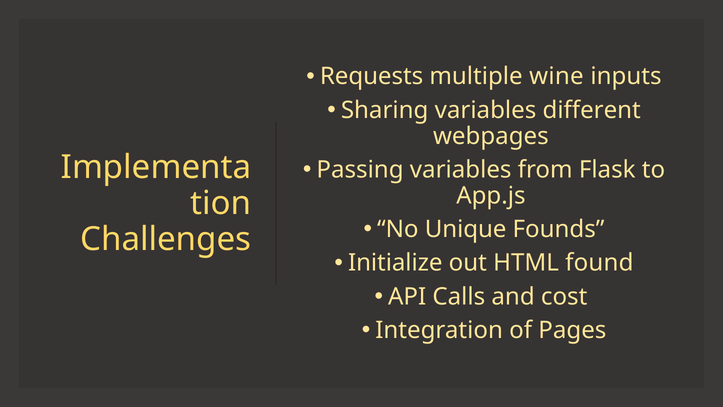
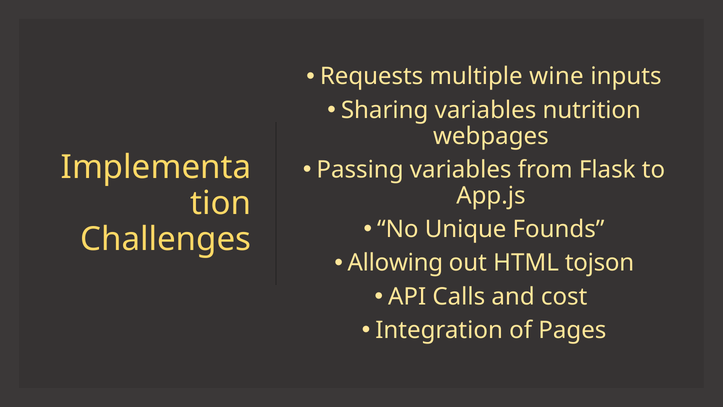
different: different -> nutrition (592, 110)
Initialize: Initialize -> Allowing (395, 263)
found: found -> tojson (600, 263)
